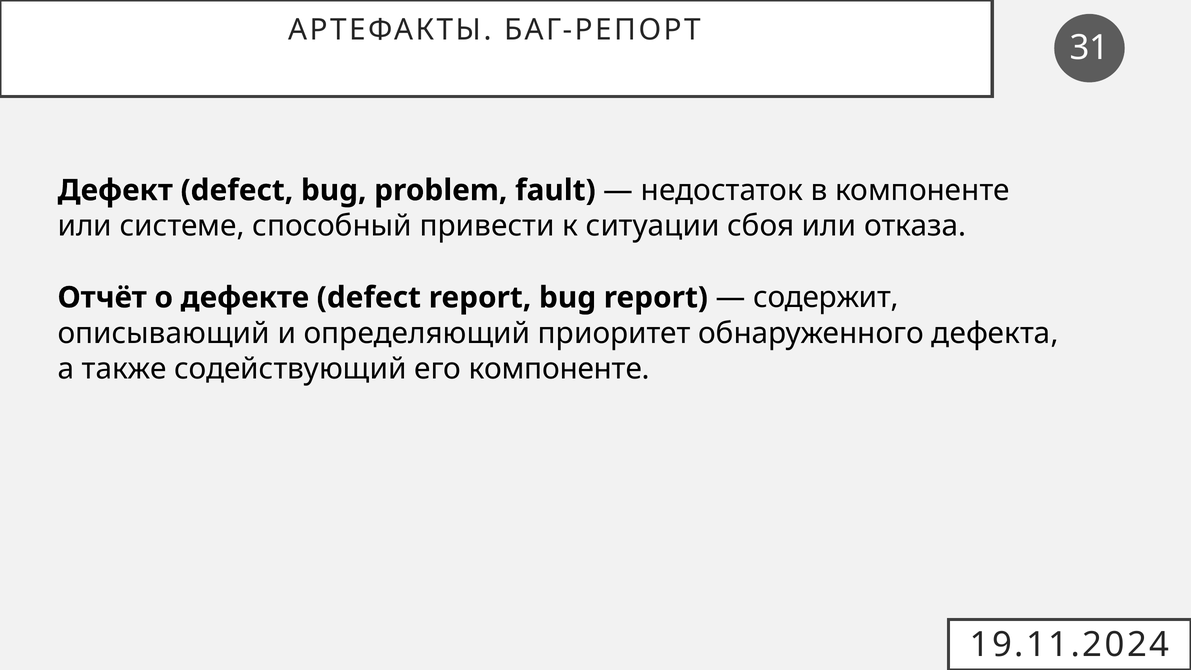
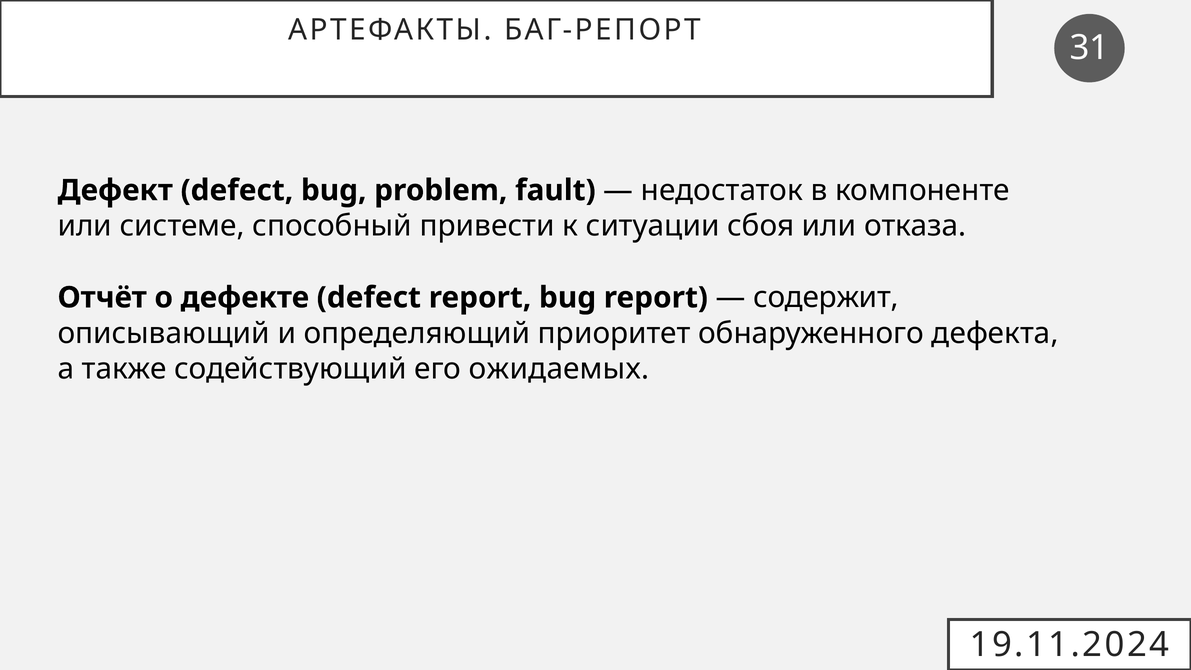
его компоненте: компоненте -> ожидаемых (559, 369)
